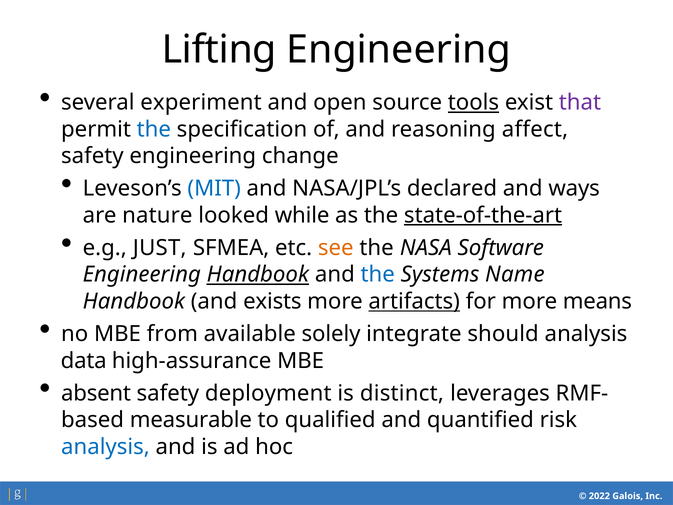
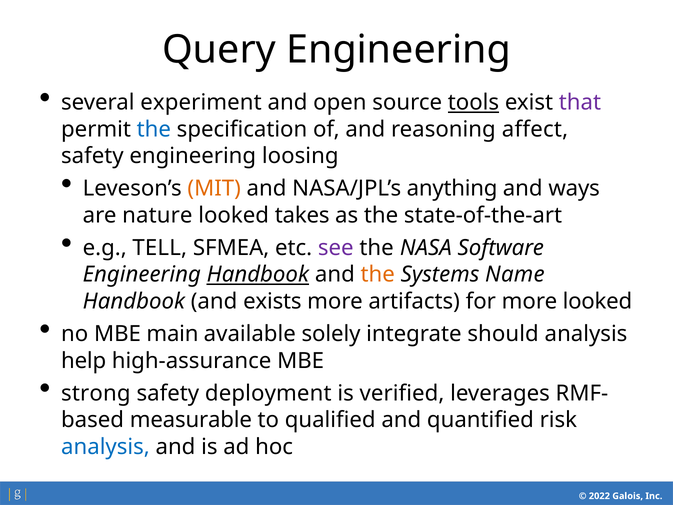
Lifting: Lifting -> Query (219, 50)
change: change -> loosing (300, 156)
MIT colour: blue -> orange (214, 189)
declared: declared -> anything (452, 189)
while: while -> takes (302, 215)
state-of-the-art underline: present -> none (483, 215)
JUST: JUST -> TELL (160, 248)
see colour: orange -> purple (336, 248)
the colour: blue -> orange (378, 275)
artifacts underline: present -> none (414, 301)
more means: means -> looked (597, 301)
from: from -> main (172, 334)
data: data -> help (84, 361)
absent: absent -> strong (96, 393)
distinct: distinct -> verified (402, 393)
